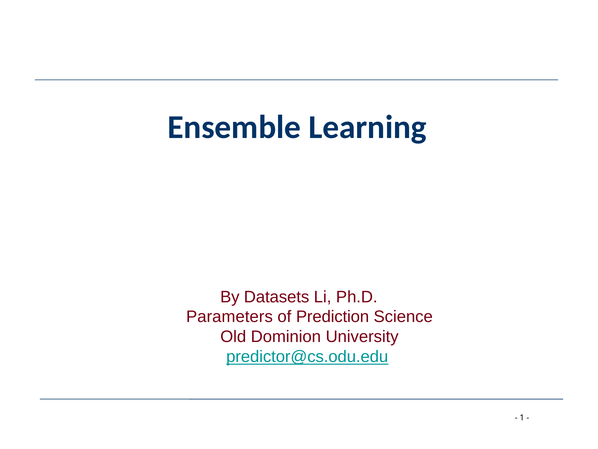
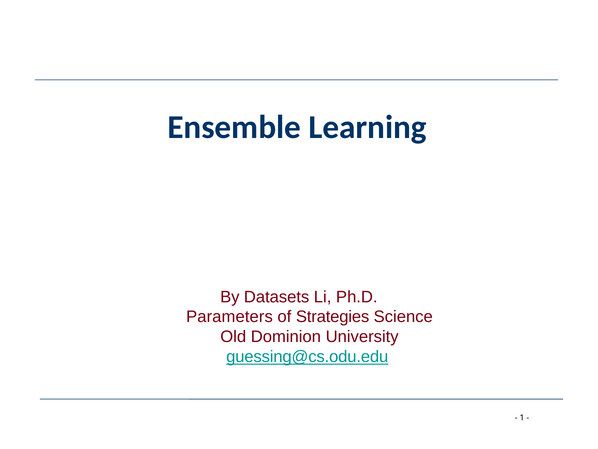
Prediction: Prediction -> Strategies (333, 316)
predictor@cs.odu.edu: predictor@cs.odu.edu -> guessing@cs.odu.edu (307, 356)
